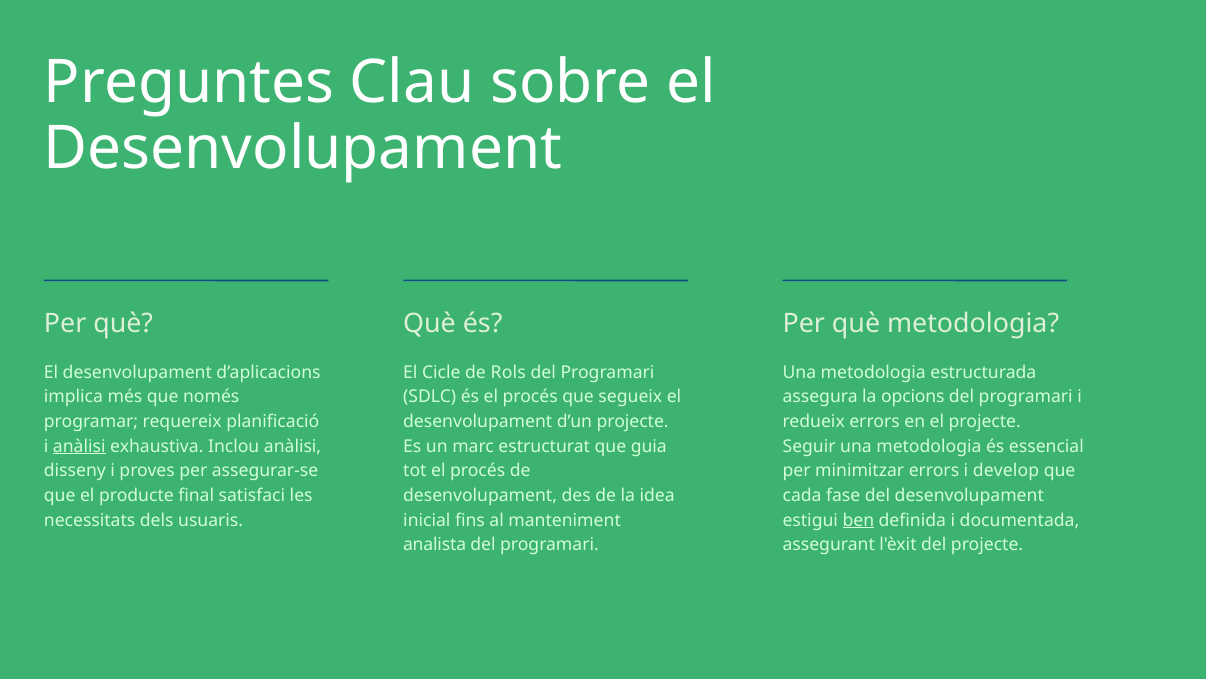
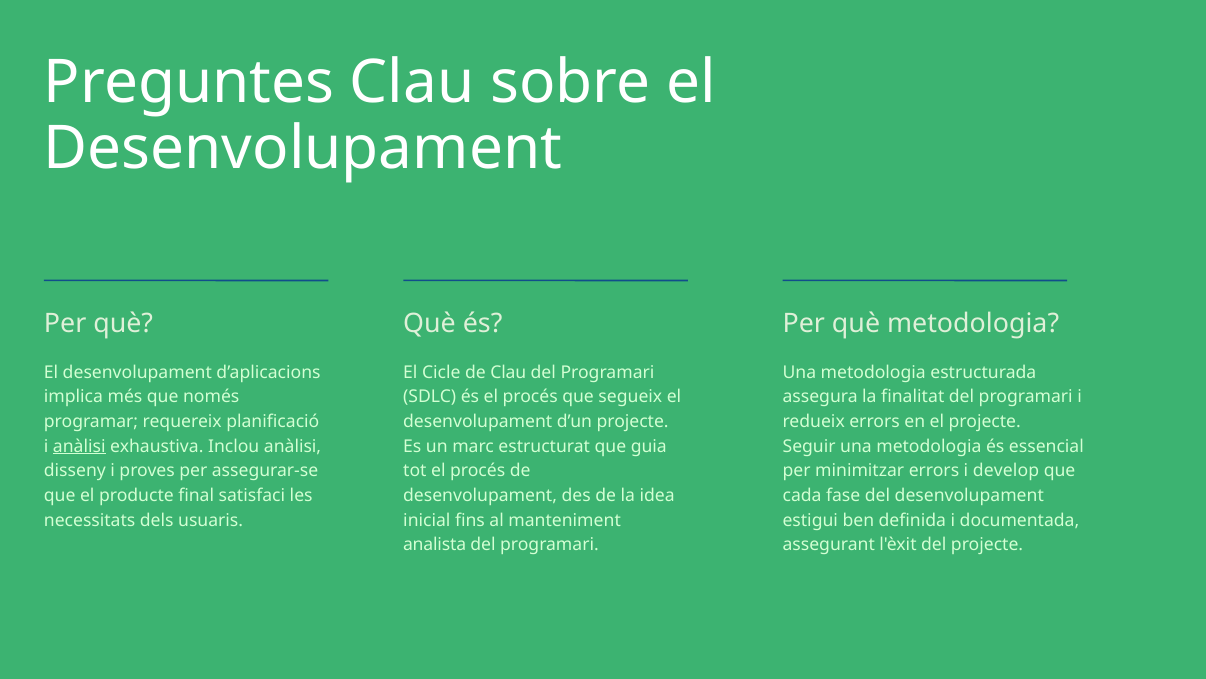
de Rols: Rols -> Clau (508, 372)
opcions: opcions -> finalitat (913, 397)
ben underline: present -> none (858, 520)
